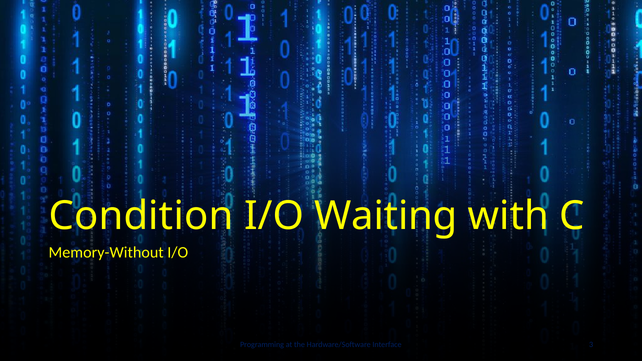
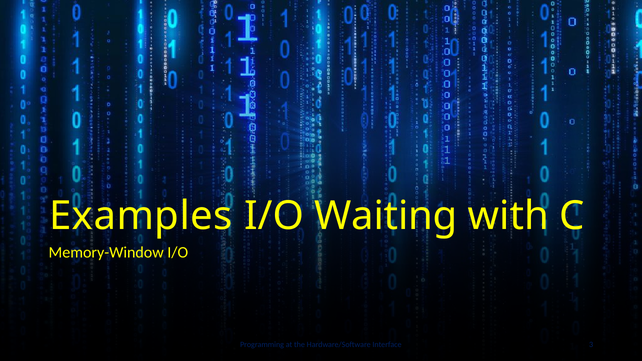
Condition: Condition -> Examples (141, 216)
Memory-Without: Memory-Without -> Memory-Window (106, 253)
